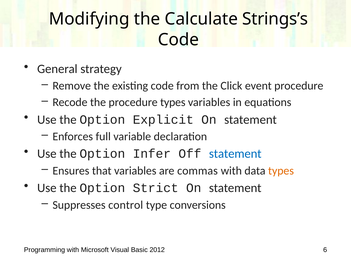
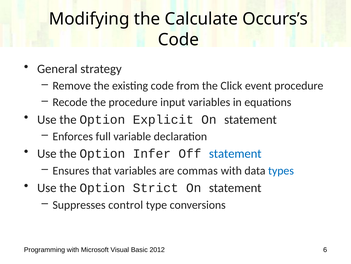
Strings’s: Strings’s -> Occurs’s (275, 19)
procedure types: types -> input (173, 102)
types colour: orange -> blue (281, 170)
